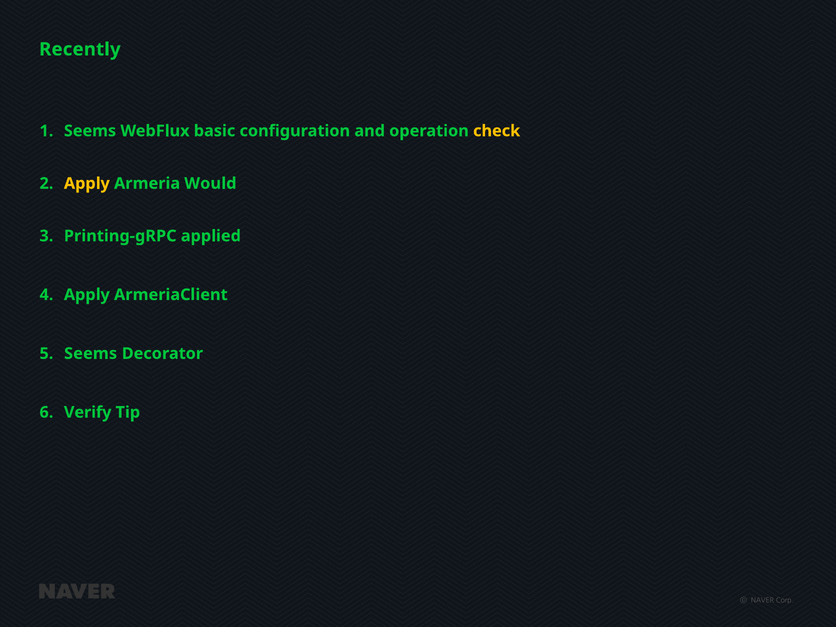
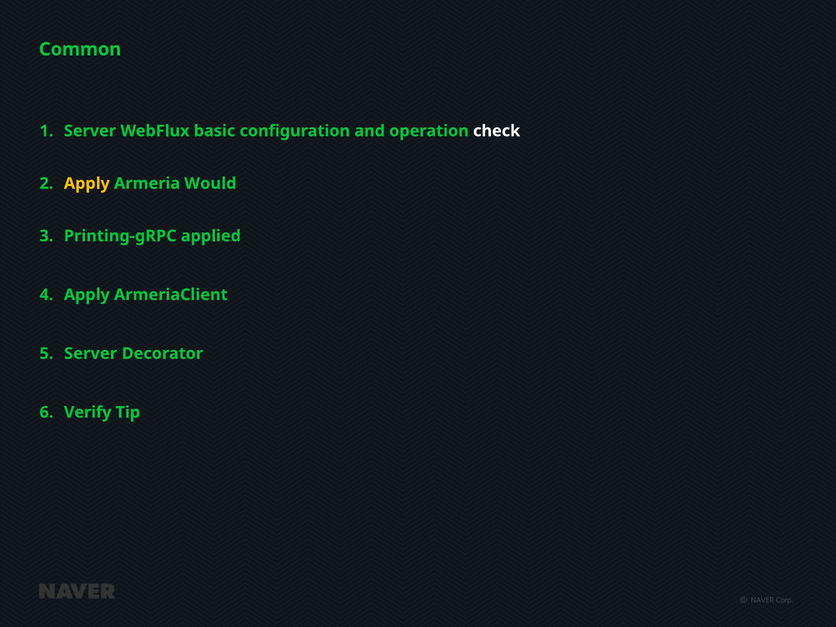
Recently: Recently -> Common (80, 49)
Seems: Seems -> Server (90, 131)
check colour: yellow -> white (497, 131)
Seems: Seems -> Server (91, 354)
